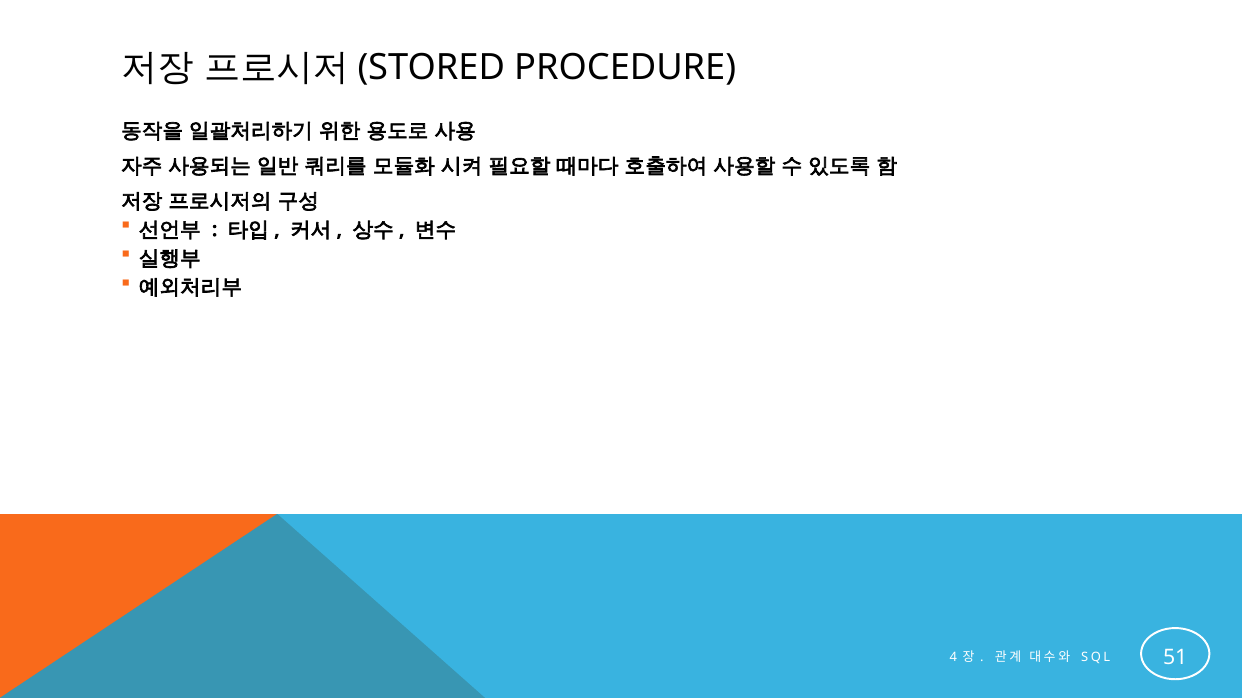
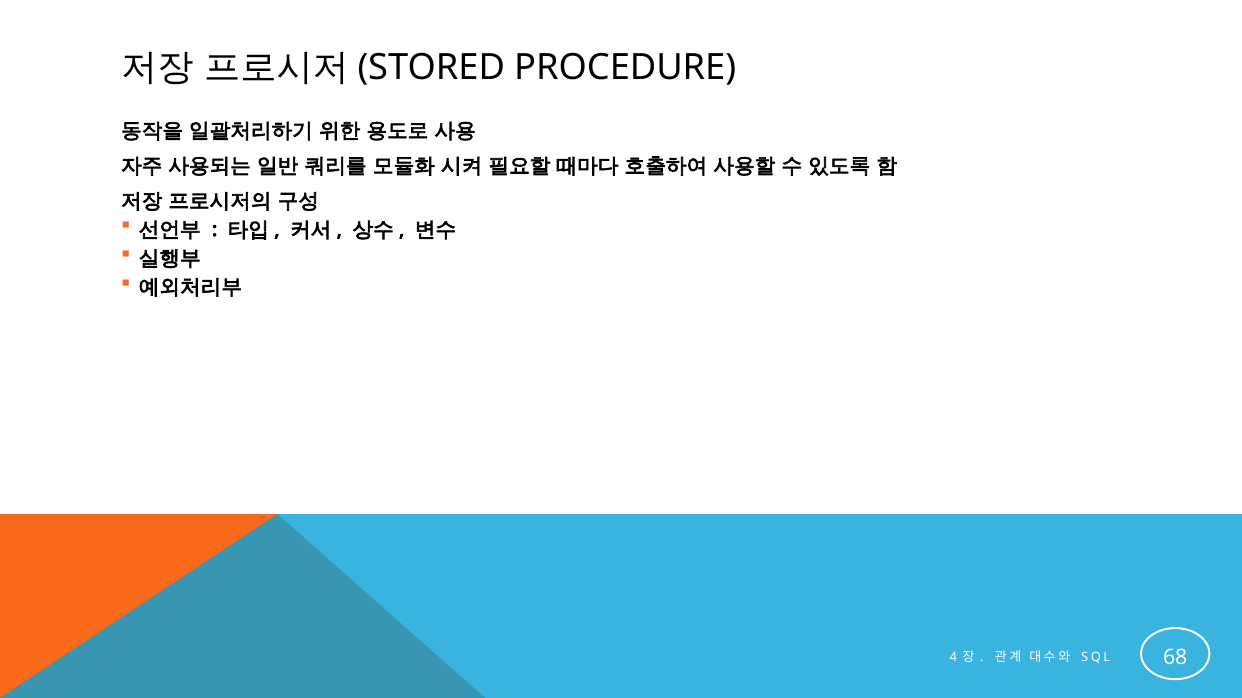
51: 51 -> 68 (1175, 658)
